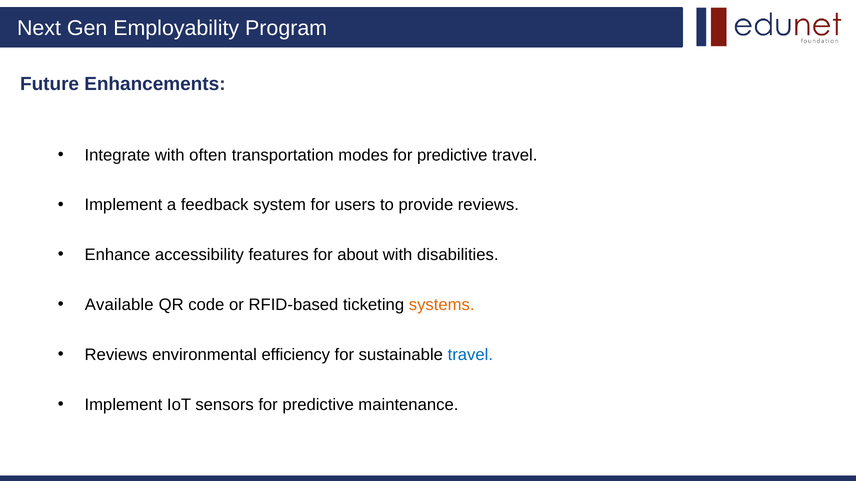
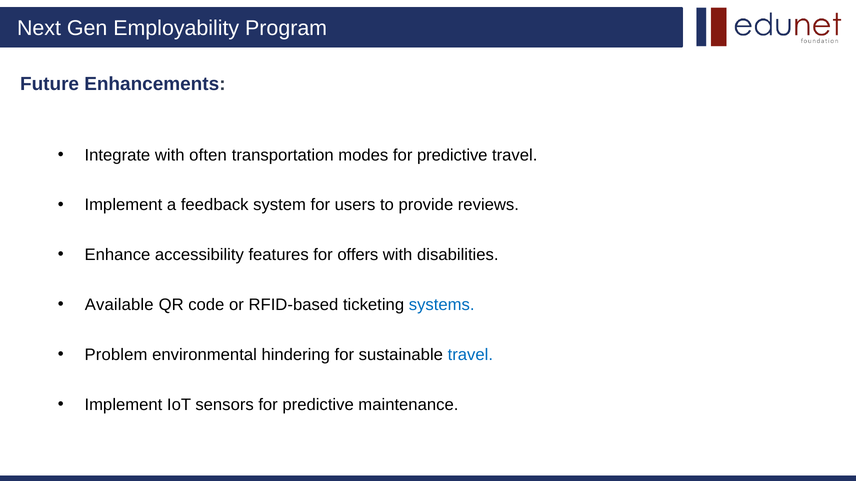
about: about -> offers (358, 255)
systems colour: orange -> blue (442, 305)
Reviews: Reviews -> Problem (116, 355)
efficiency: efficiency -> hindering (296, 355)
